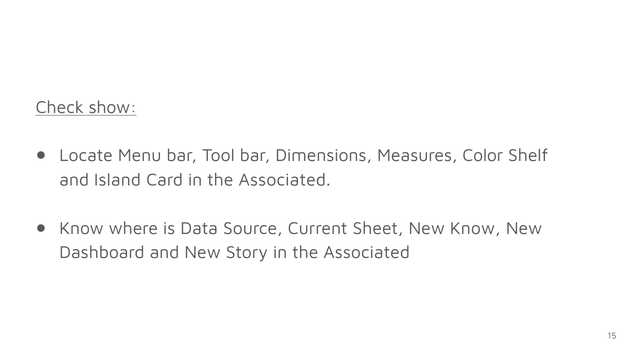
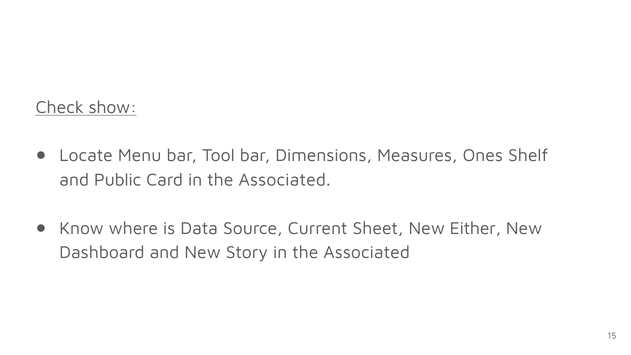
Color: Color -> Ones (483, 156)
Island: Island -> Public (118, 180)
New Know: Know -> Either (475, 228)
